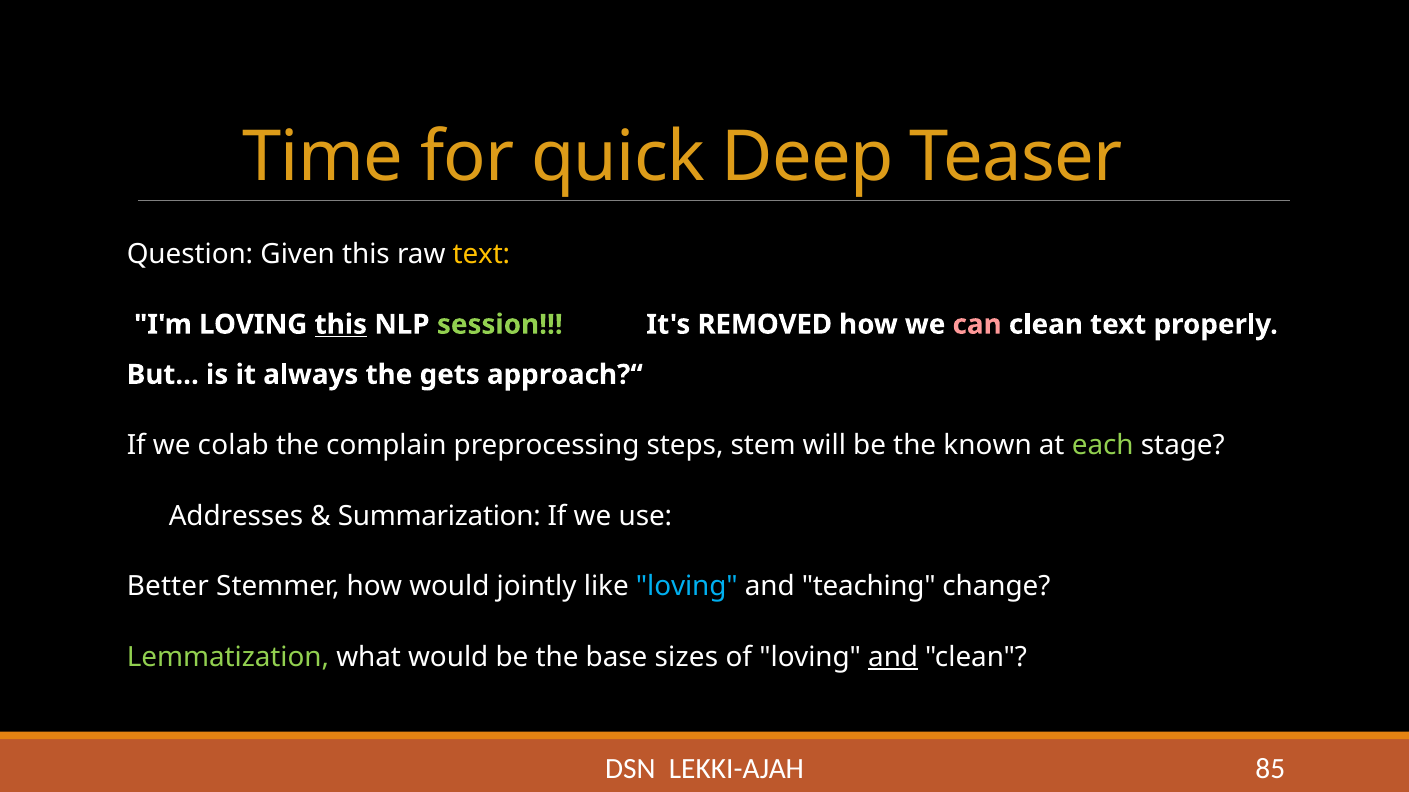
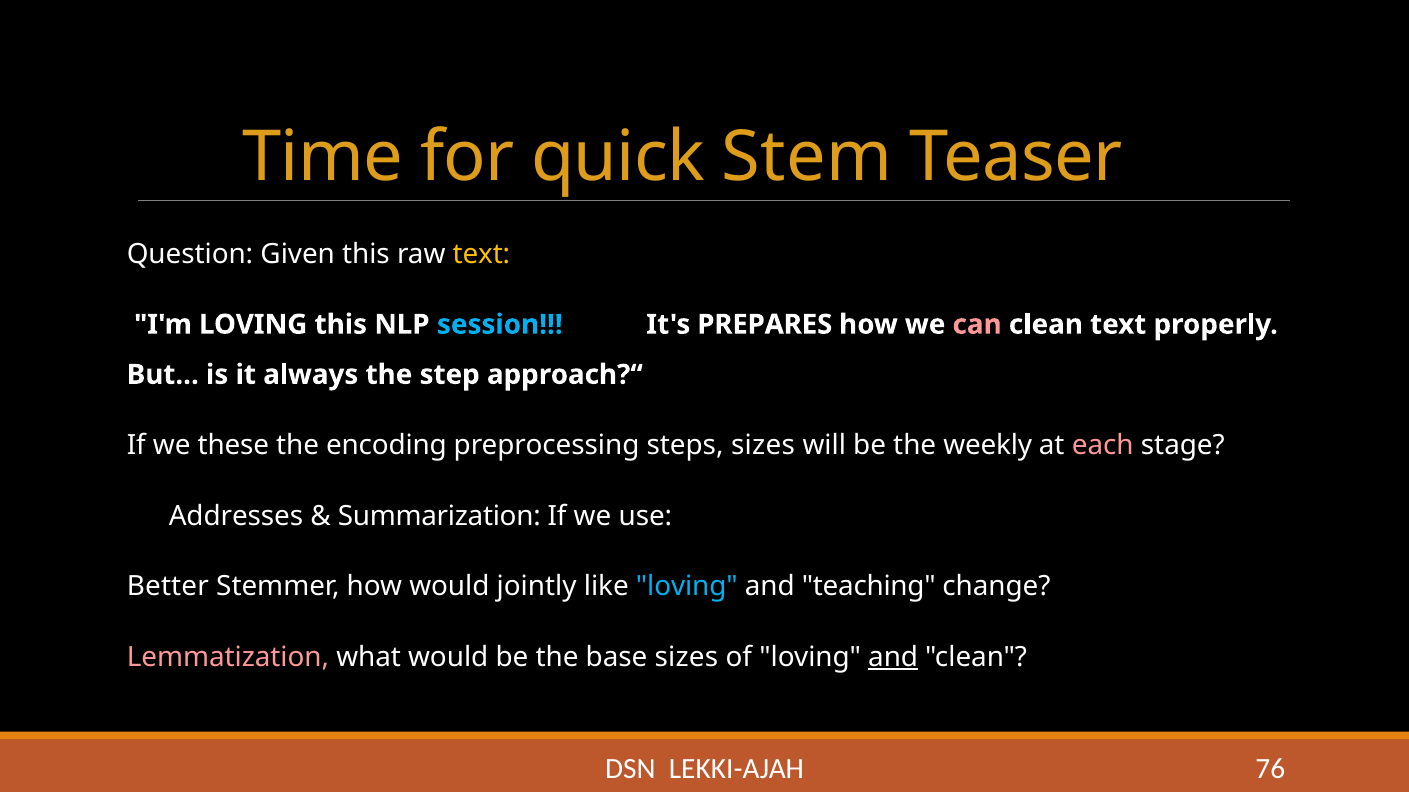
Deep: Deep -> Stem (807, 158)
this underline: present -> none (341, 325)
session colour: light green -> light blue (500, 325)
REMOVED: REMOVED -> PREPARES (765, 325)
gets: gets -> step (450, 375)
colab: colab -> these (233, 446)
complain: complain -> encoding (386, 446)
steps stem: stem -> sizes (763, 446)
known: known -> weekly (988, 446)
each colour: light green -> pink (1103, 446)
Lemmatization colour: light green -> pink (228, 658)
85: 85 -> 76 (1270, 769)
